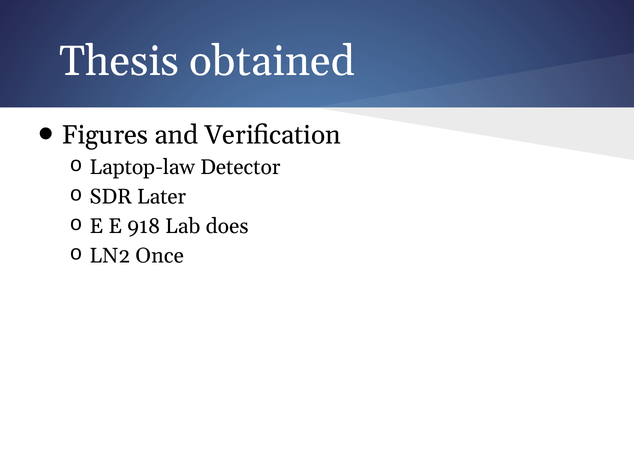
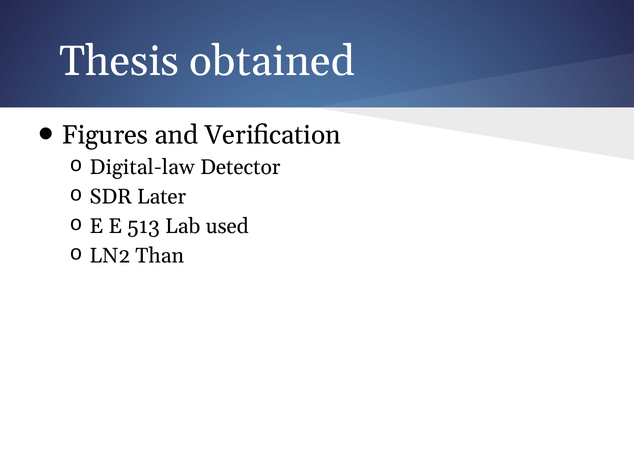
Laptop-law: Laptop-law -> Digital-law (142, 167)
918: 918 -> 513 (144, 227)
does: does -> used (227, 227)
Once: Once -> Than (160, 256)
